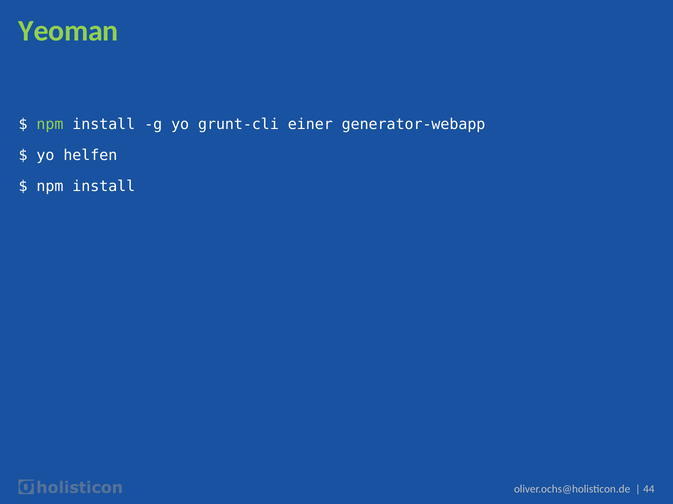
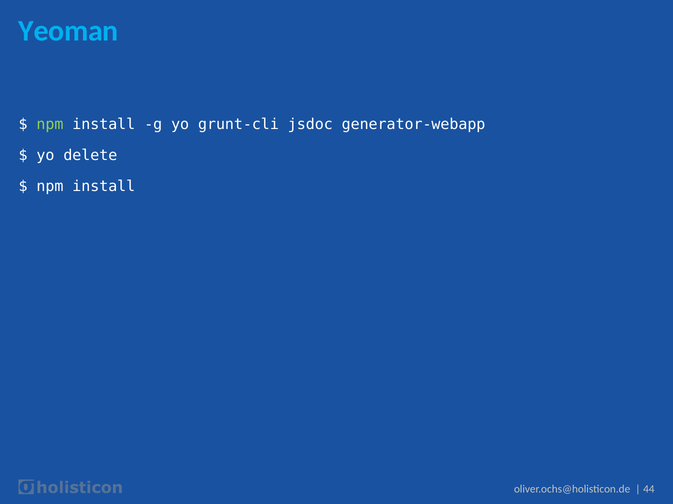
Yeoman colour: light green -> light blue (68, 31)
einer: einer -> jsdoc (310, 125)
helfen: helfen -> delete (90, 156)
